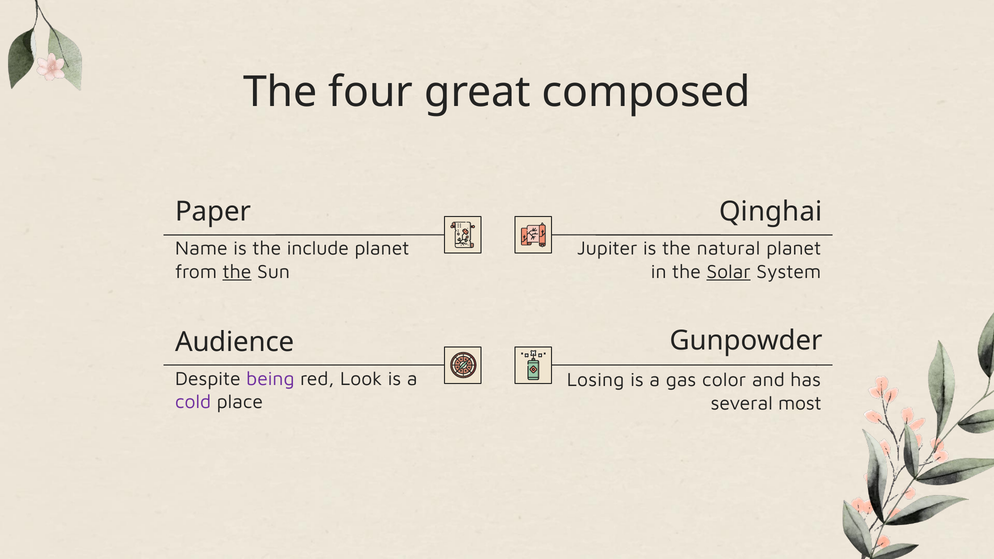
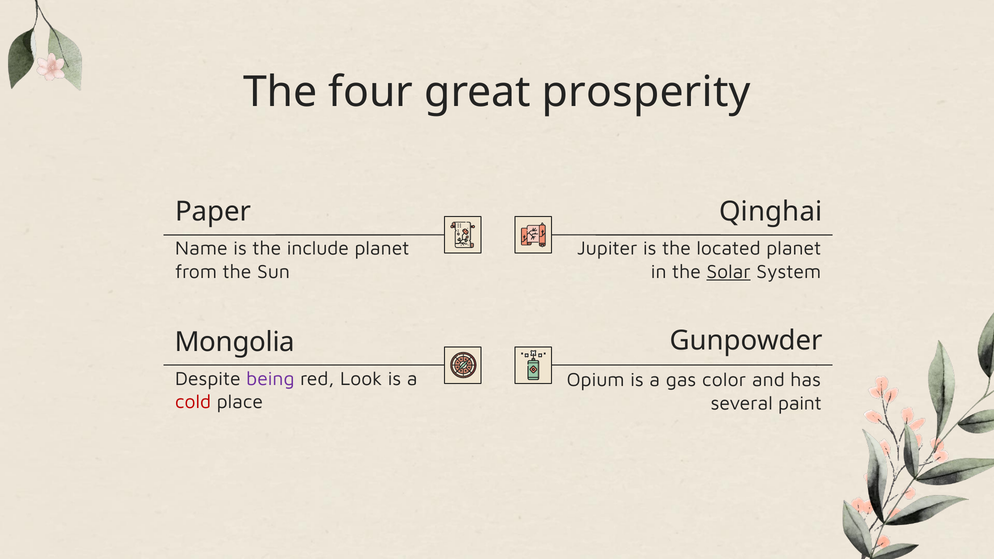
composed: composed -> prosperity (646, 92)
natural: natural -> located (729, 249)
the underline: present -> none (237, 272)
Audience: Audience -> Mongolia (235, 342)
Losing: Losing -> Opium (596, 380)
cold colour: purple -> red (193, 402)
most: most -> paint (800, 403)
